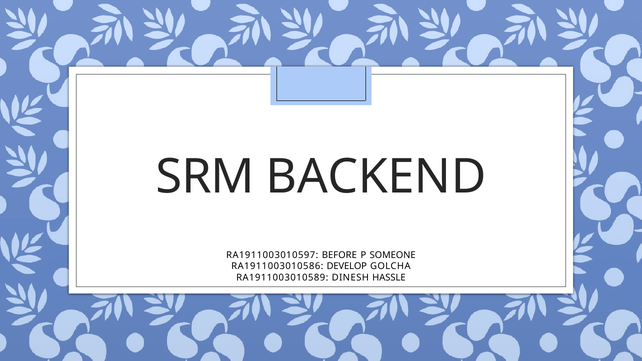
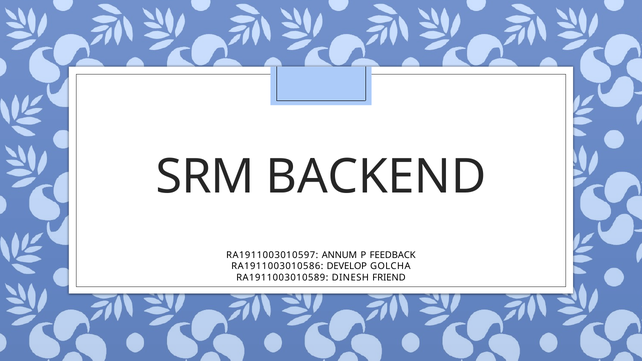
BEFORE: BEFORE -> ANNUM (339, 255)
SOMEONE: SOMEONE -> FEEDBACK (393, 255)
HASSLE: HASSLE -> FRIEND (389, 278)
